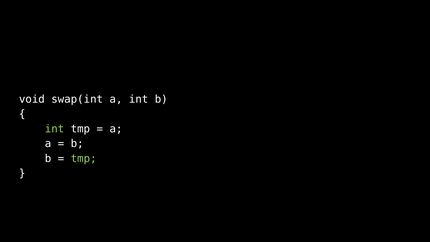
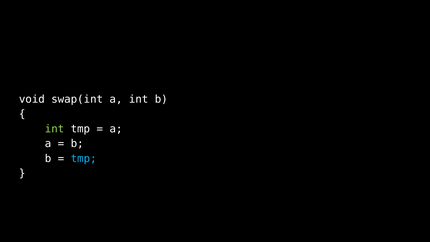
tmp colour: light green -> light blue (84, 158)
